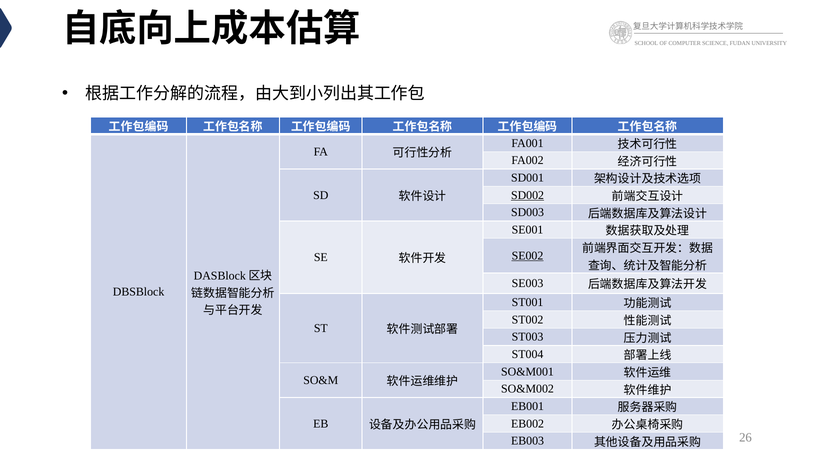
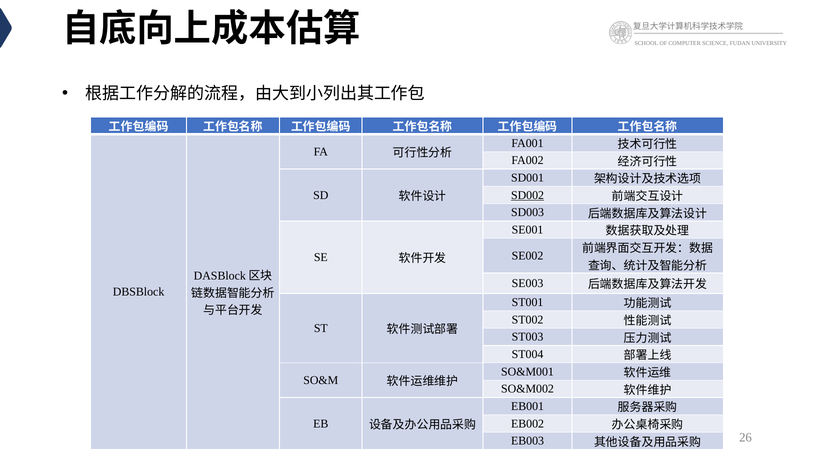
SE002 underline: present -> none (528, 256)
